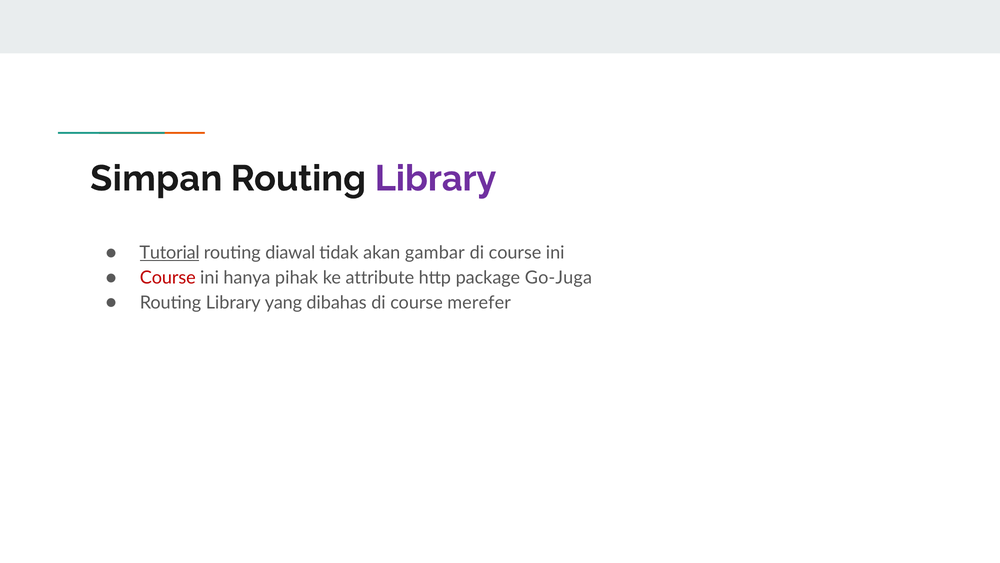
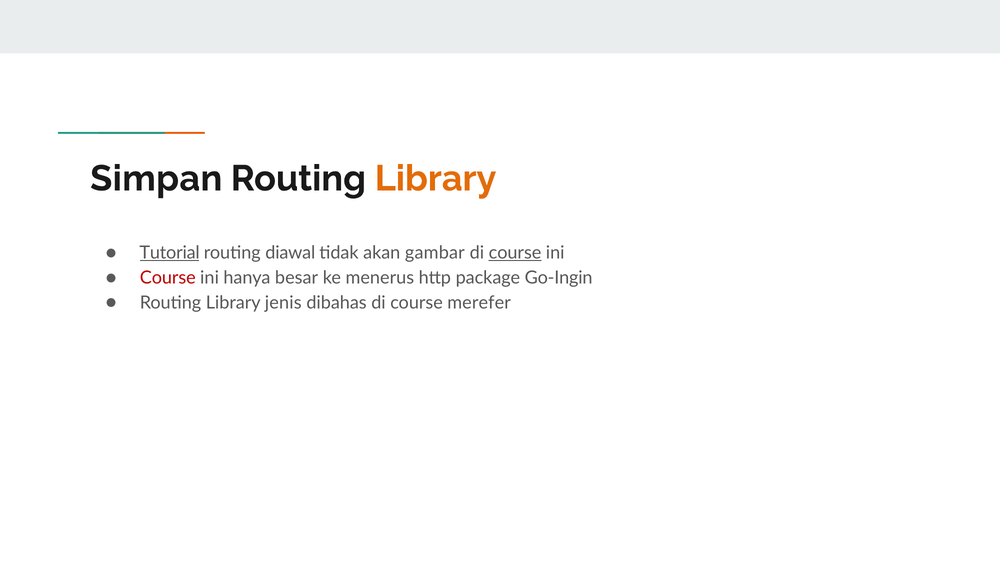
Library colour: purple -> orange (436, 178)
course underline: none -> present (515, 253)
pihak: pihak -> besar (297, 278)
attribute: attribute -> menerus (380, 278)
Go-Juga: Go-Juga -> Go-Ingin (559, 278)
yang: yang -> jenis (283, 303)
